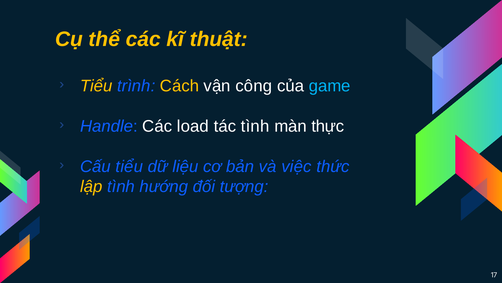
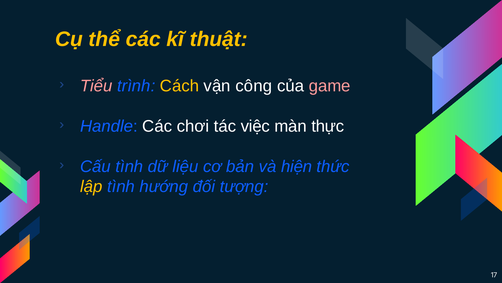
Tiểu colour: yellow -> pink (96, 86)
game colour: light blue -> pink (330, 86)
load: load -> chơi (193, 126)
tác tình: tình -> việc (255, 126)
Cấu tiểu: tiểu -> tình (129, 166)
việc: việc -> hiện (297, 166)
